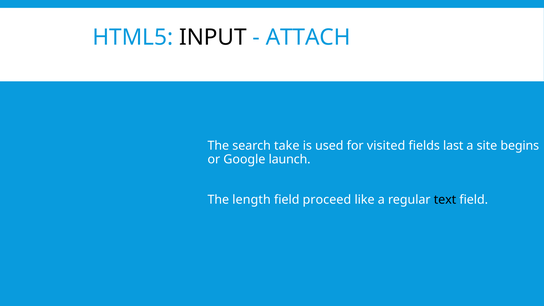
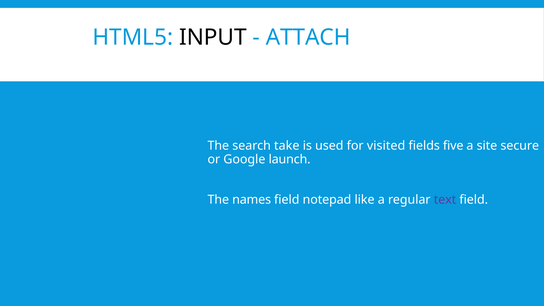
last: last -> five (453, 146)
begins: begins -> secure (520, 146)
length: length -> names (252, 200)
proceed: proceed -> notepad (327, 200)
text colour: black -> purple (445, 200)
